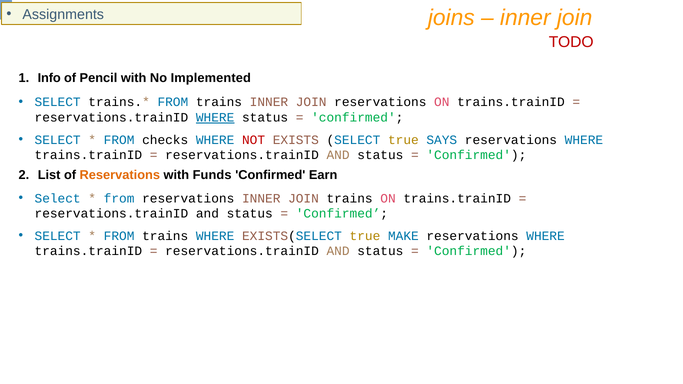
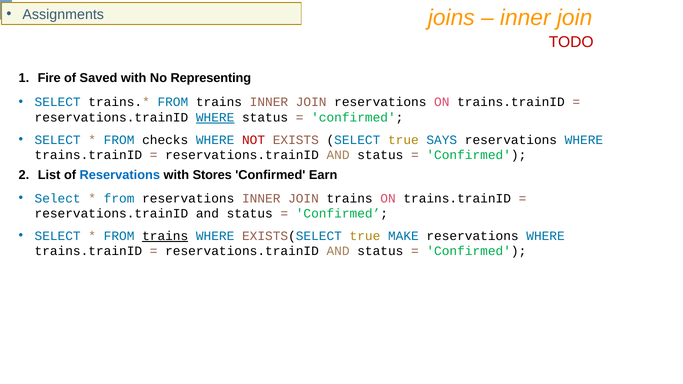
Info: Info -> Fire (49, 78)
Pencil: Pencil -> Saved (98, 78)
Implemented: Implemented -> Representing (211, 78)
Reservations colour: orange -> blue (120, 175)
Funds: Funds -> Stores (212, 175)
trains underline: none -> present (165, 236)
